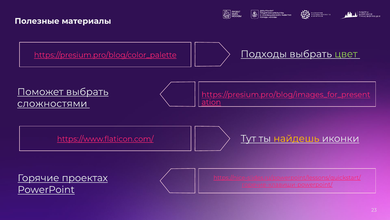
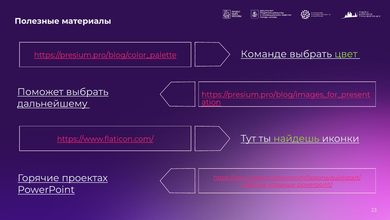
Подходы: Подходы -> Команде (264, 54)
сложностями: сложностями -> дальнейшему (52, 103)
найдешь colour: yellow -> light green (296, 138)
